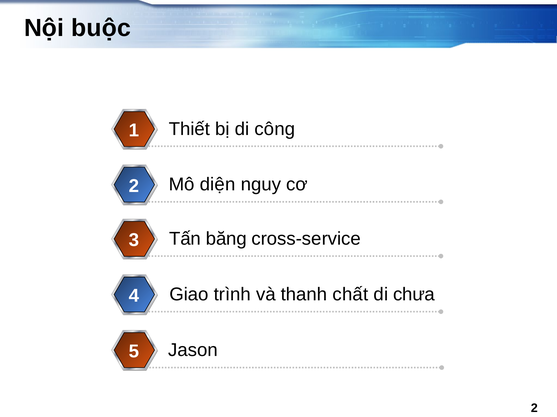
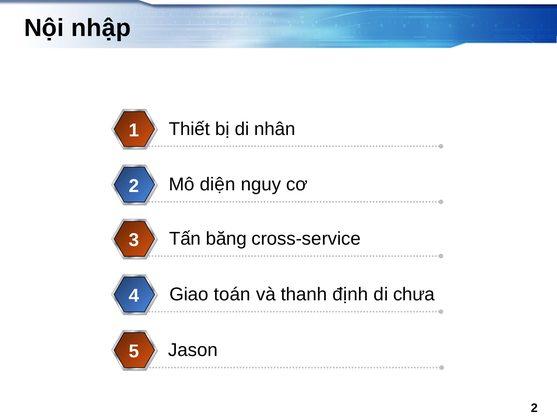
buộc: buộc -> nhập (101, 28)
công: công -> nhân (275, 129)
trình: trình -> toán (232, 295)
chất: chất -> định (350, 295)
